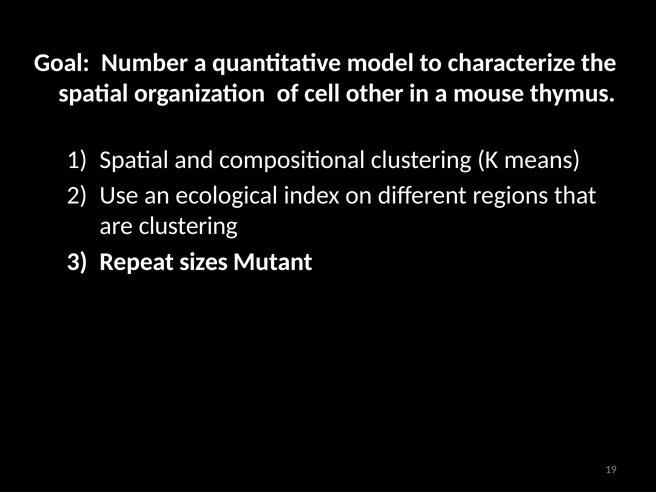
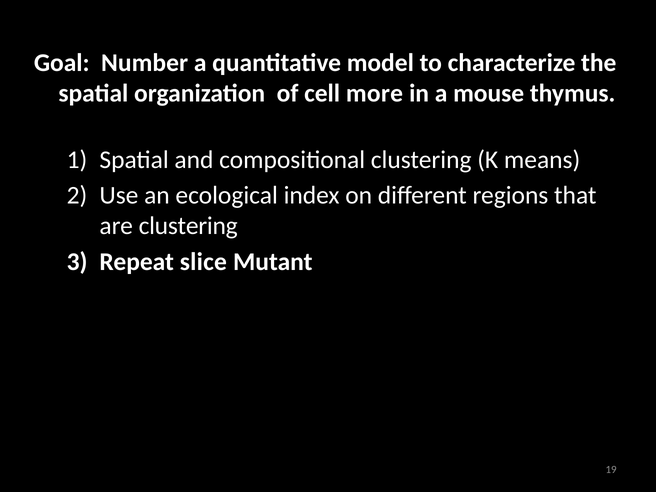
other: other -> more (374, 93)
sizes: sizes -> slice (203, 262)
